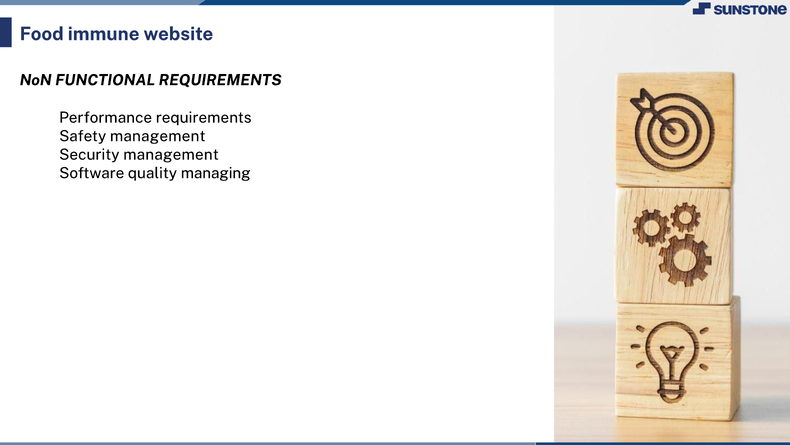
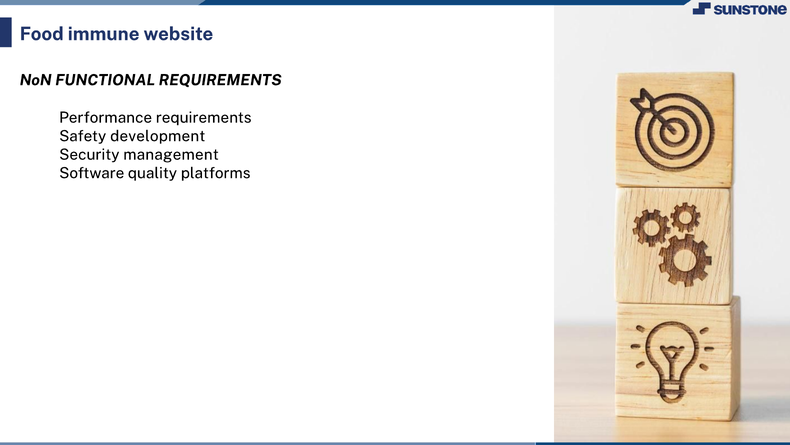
Safety management: management -> development (158, 136)
managing: managing -> platforms (216, 173)
